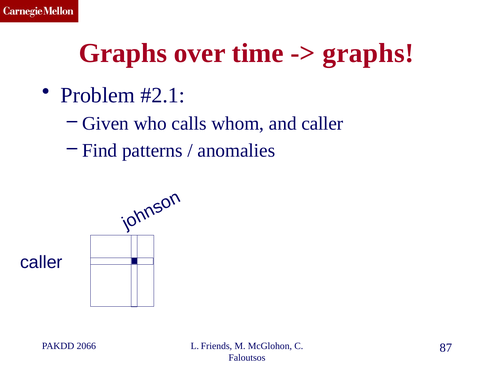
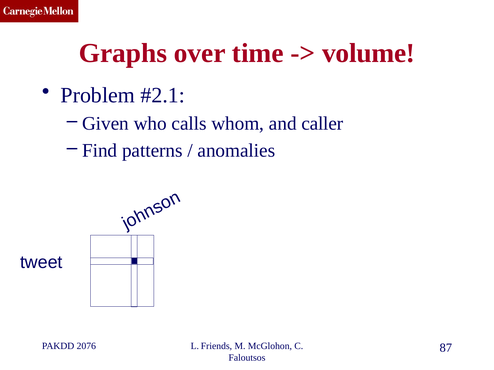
graphs: graphs -> volume (369, 53)
caller: caller -> tweet (41, 263)
2066: 2066 -> 2076 (86, 346)
